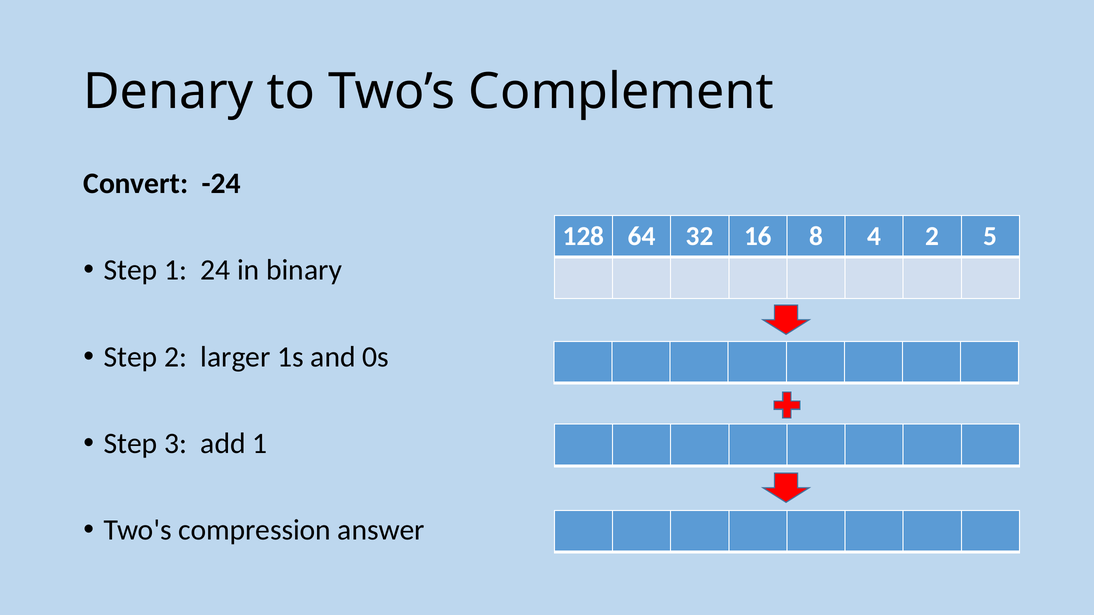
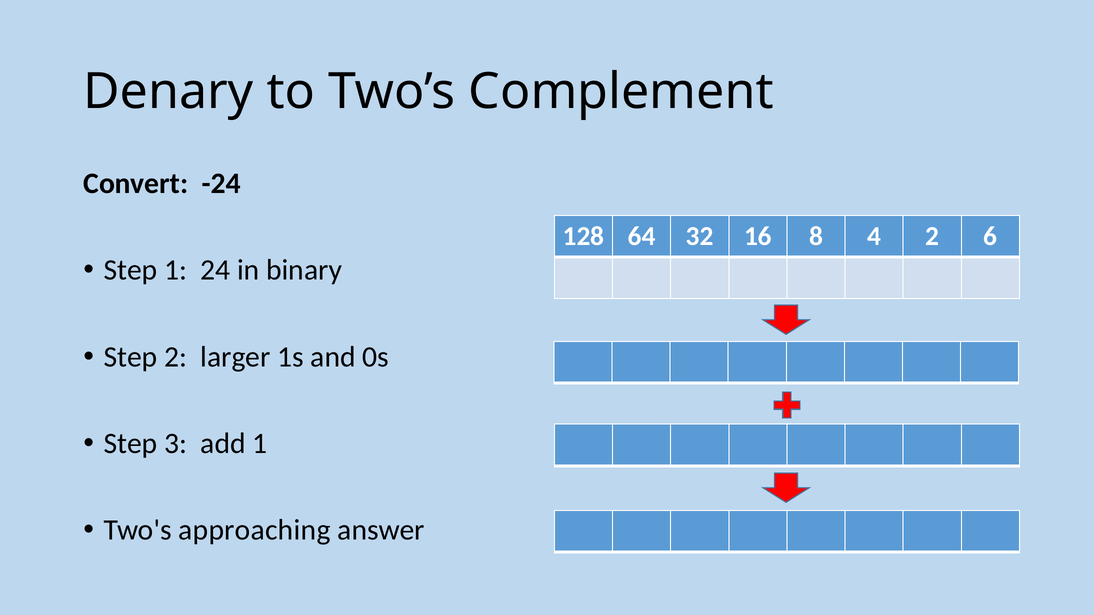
5: 5 -> 6 (990, 237)
compression: compression -> approaching (254, 530)
